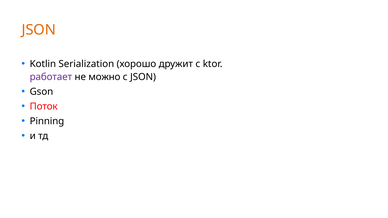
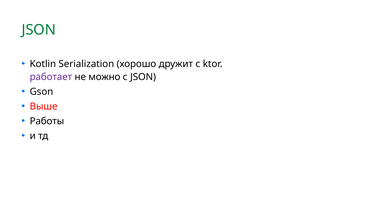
JSON colour: orange -> green (39, 30)
Поток: Поток -> Выше (44, 107)
Pinning: Pinning -> Работы (47, 121)
